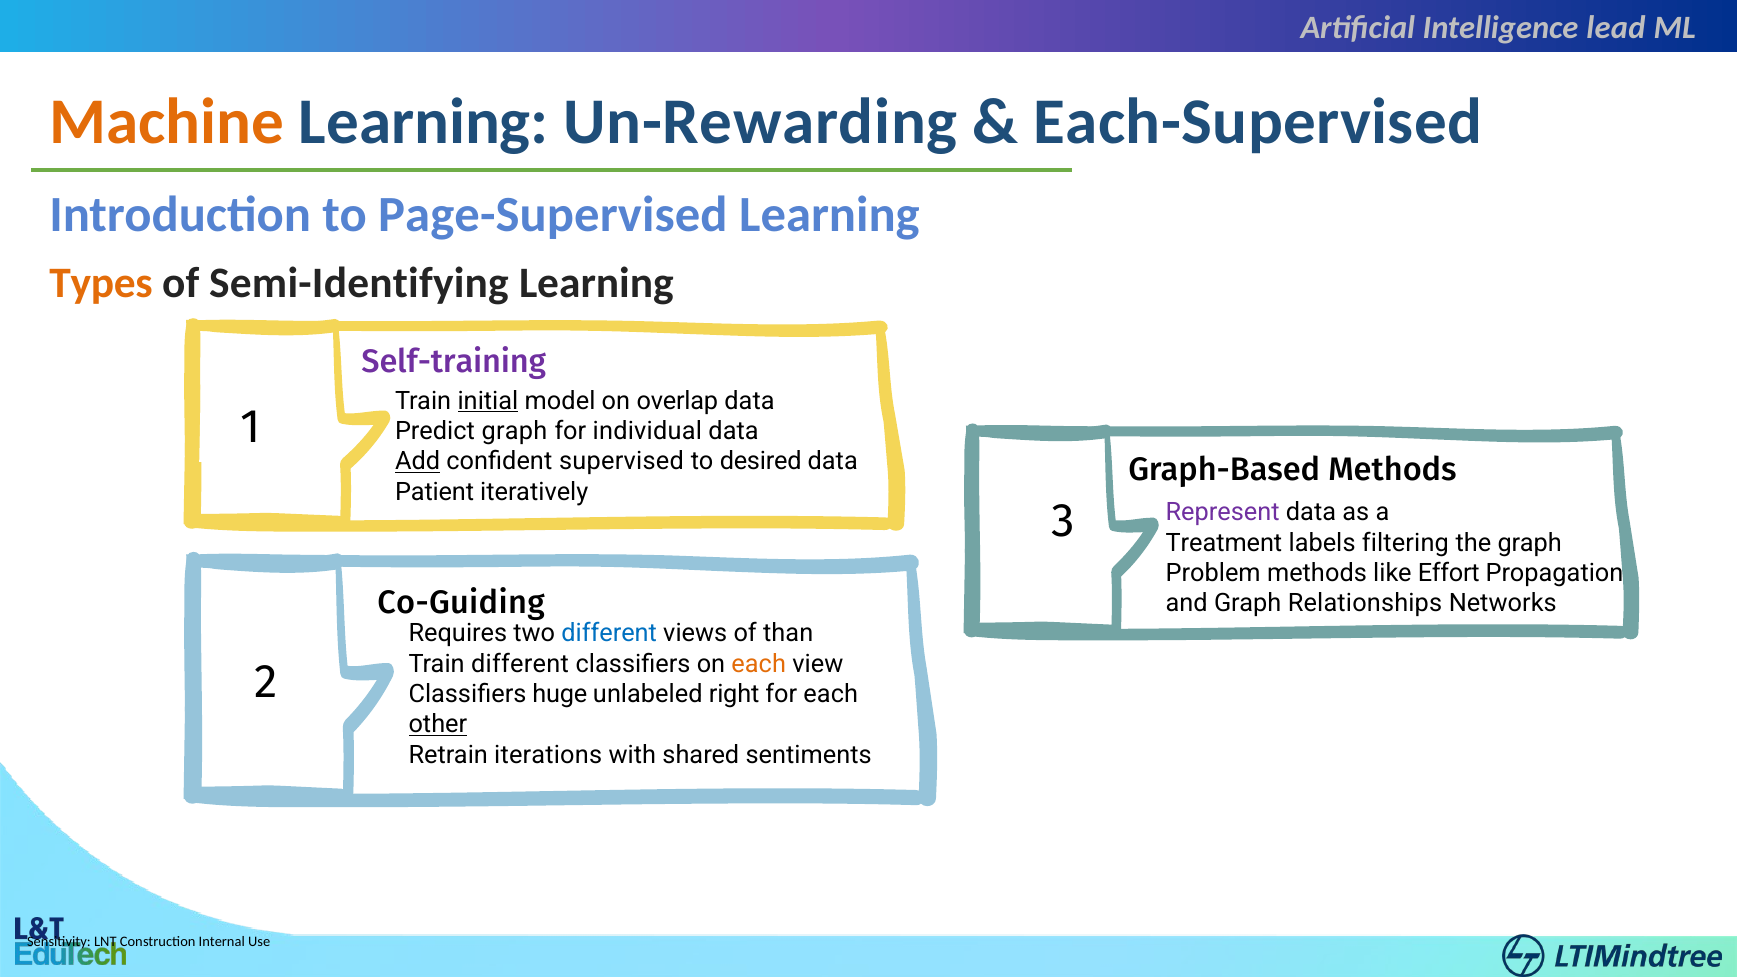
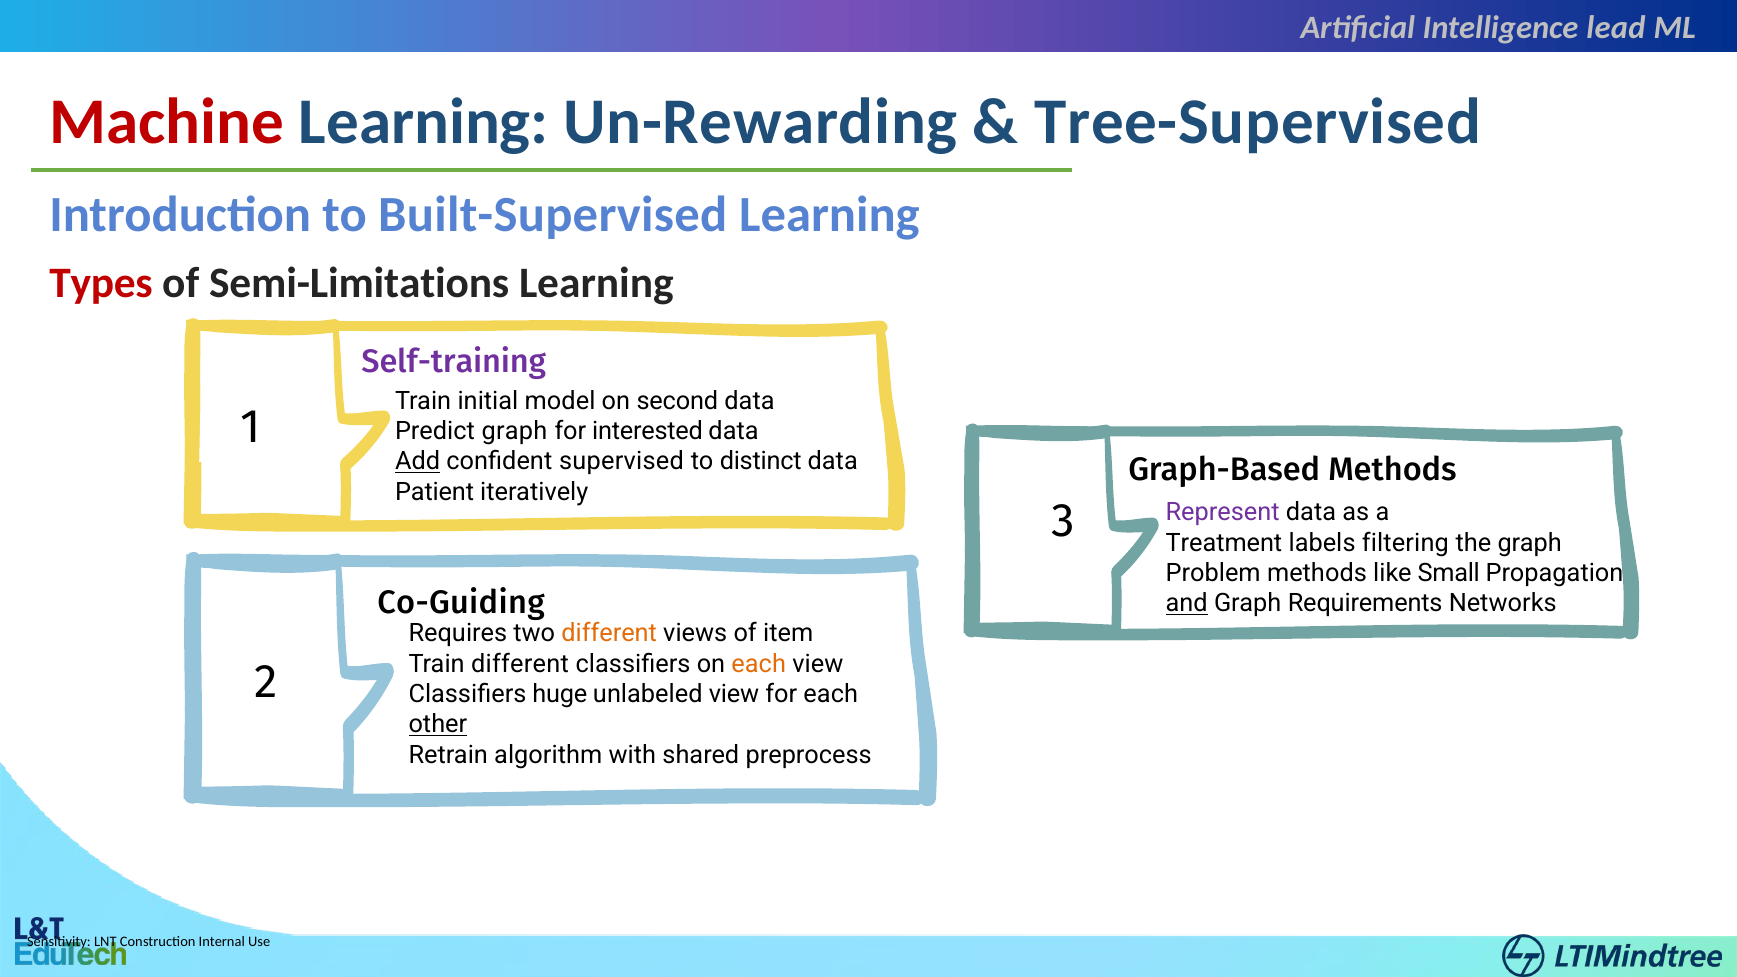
Machine colour: orange -> red (167, 122)
Each-Supervised: Each-Supervised -> Tree-Supervised (1258, 122)
Page-Supervised: Page-Supervised -> Built-Supervised (553, 215)
Types colour: orange -> red (101, 284)
Semi-Identifying: Semi-Identifying -> Semi-Limitations (359, 284)
initial underline: present -> none (488, 401)
overlap: overlap -> second (677, 401)
individual: individual -> interested (648, 431)
desired: desired -> distinct (761, 461)
Effort: Effort -> Small (1449, 573)
and underline: none -> present (1187, 604)
Relationships: Relationships -> Requirements (1365, 604)
different colour: blue -> orange (609, 633)
than: than -> item (788, 633)
unlabeled right: right -> view (734, 694)
iterations: iterations -> algorithm (548, 755)
sentiments: sentiments -> preprocess (809, 755)
